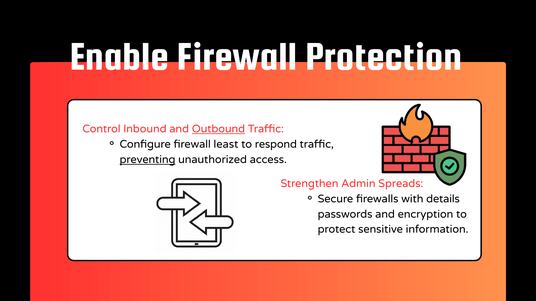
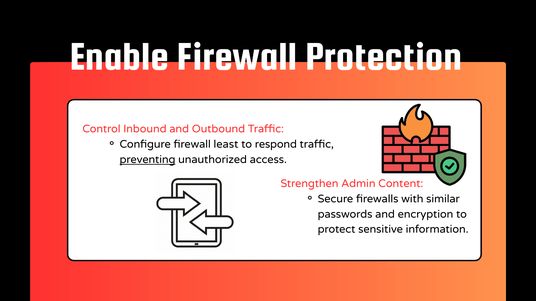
Outbound underline: present -> none (218, 129)
Spreads: Spreads -> Content (401, 184)
details: details -> similar (443, 199)
